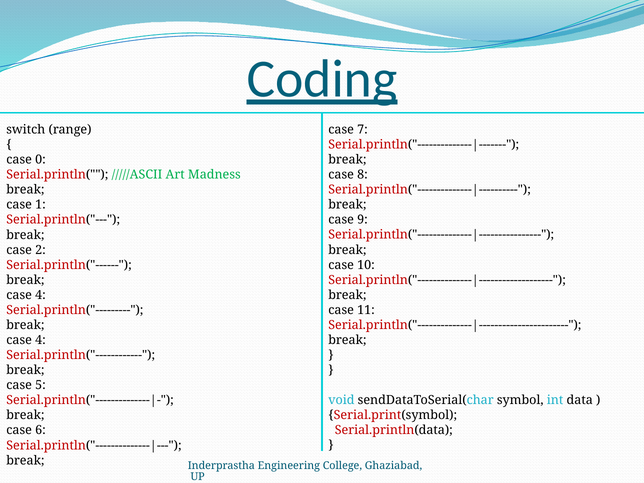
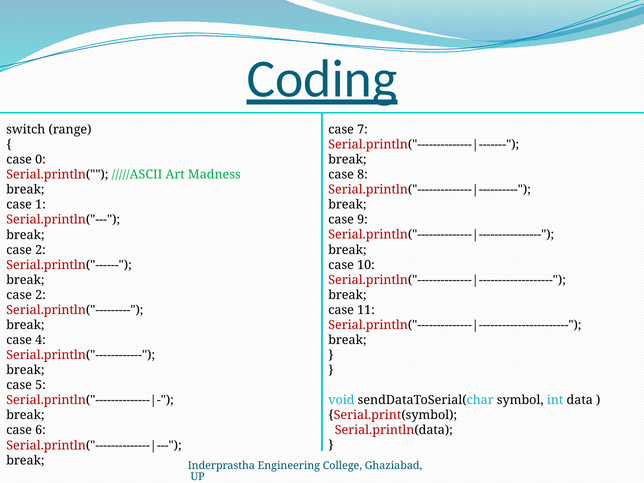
4: 4 -> 2 (40, 295)
